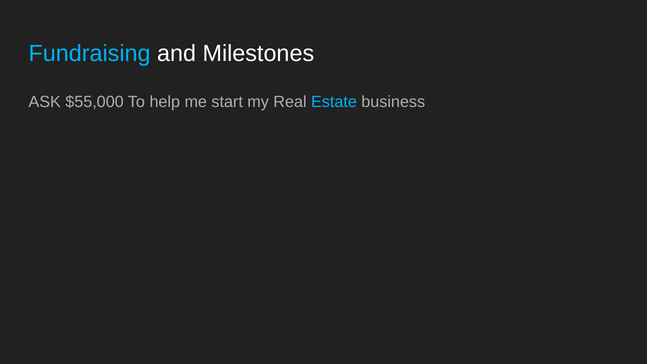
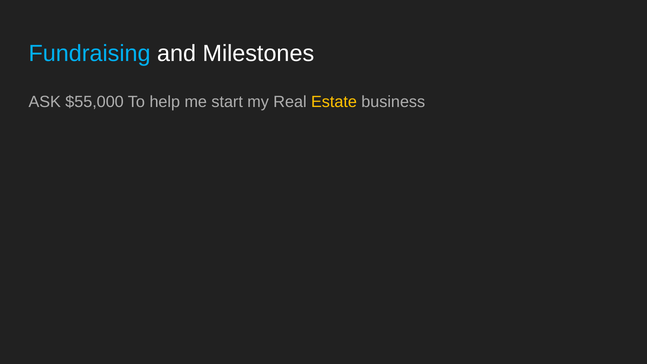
Estate colour: light blue -> yellow (334, 102)
